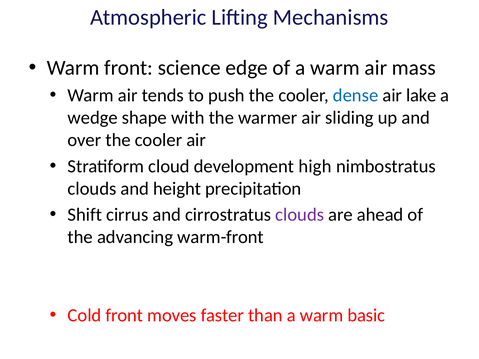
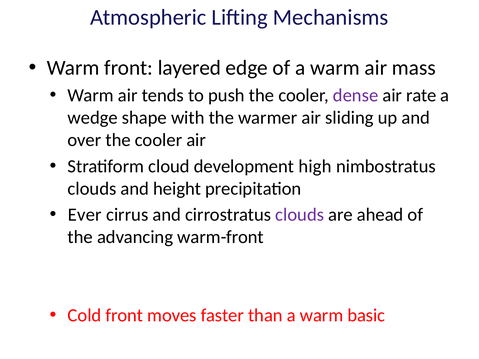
science: science -> layered (189, 68)
dense colour: blue -> purple (356, 96)
lake: lake -> rate (421, 96)
Shift: Shift -> Ever (85, 215)
